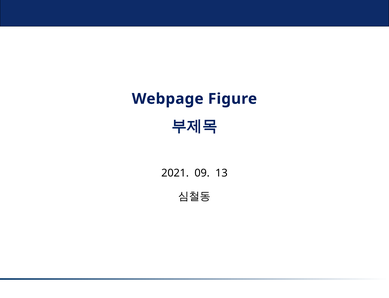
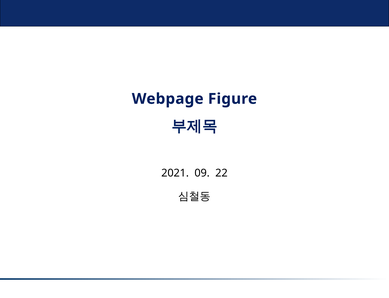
13: 13 -> 22 (221, 173)
